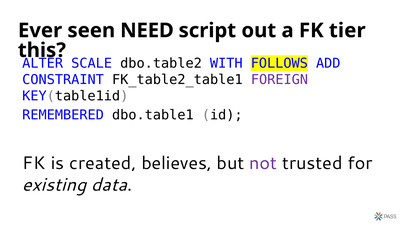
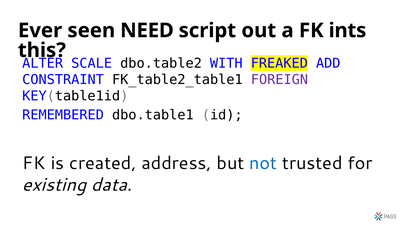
tier: tier -> ints (347, 30)
FOLLOWS: FOLLOWS -> FREAKED (279, 63)
believes: believes -> address (177, 163)
not colour: purple -> blue (263, 163)
